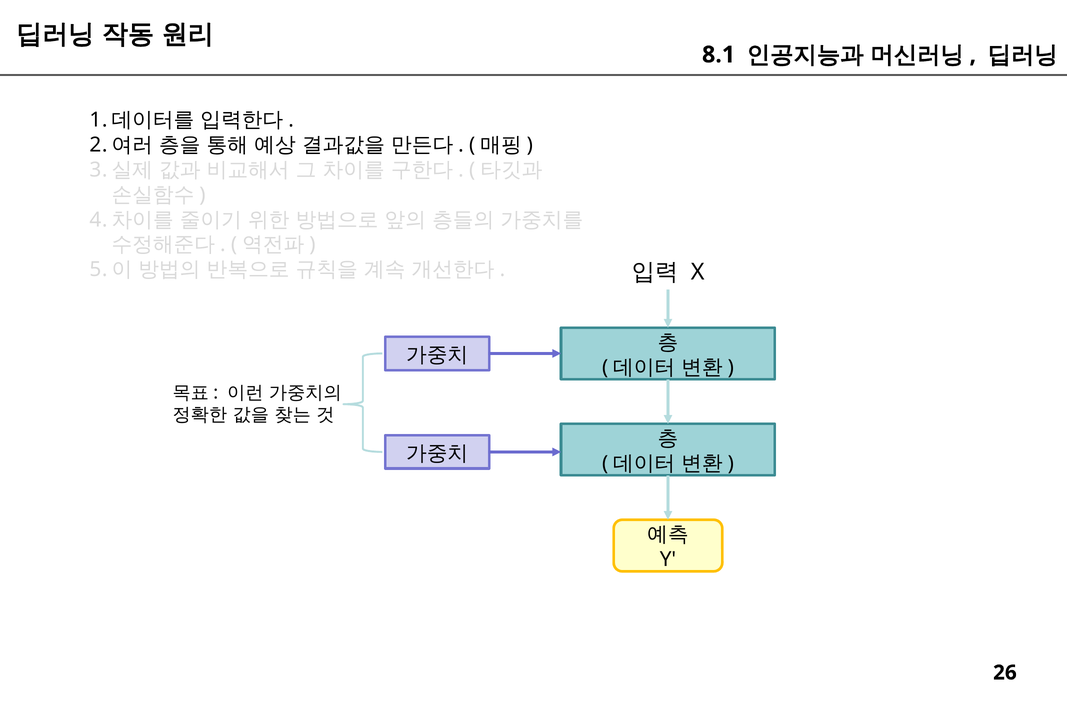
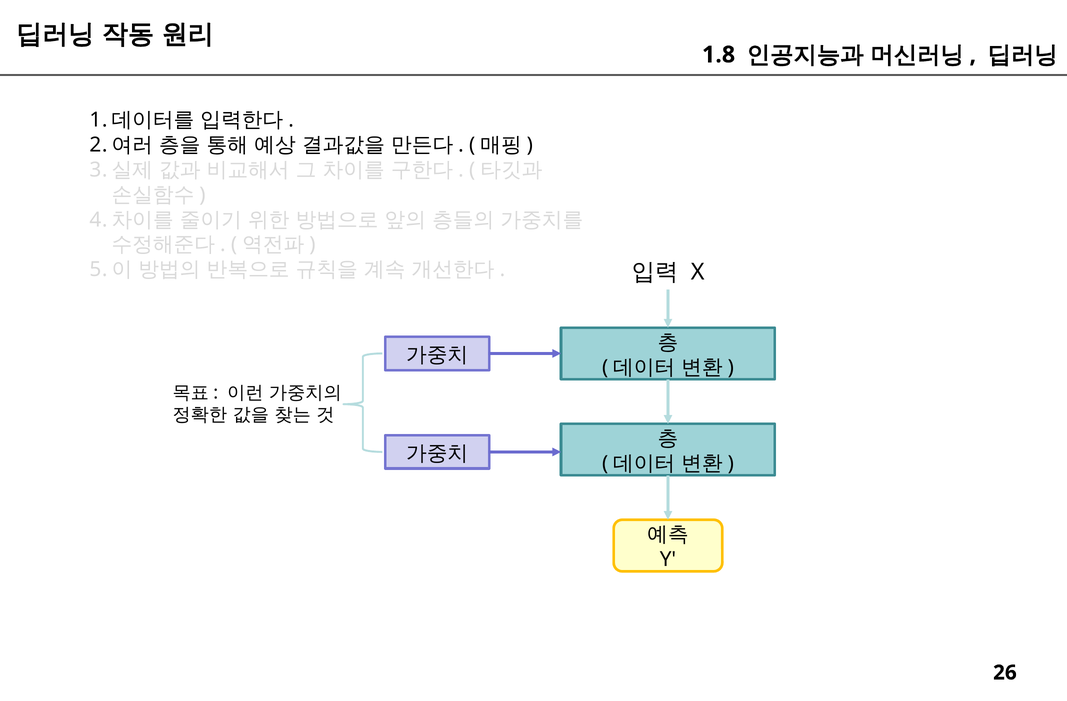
8.1: 8.1 -> 1.8 (719, 55)
